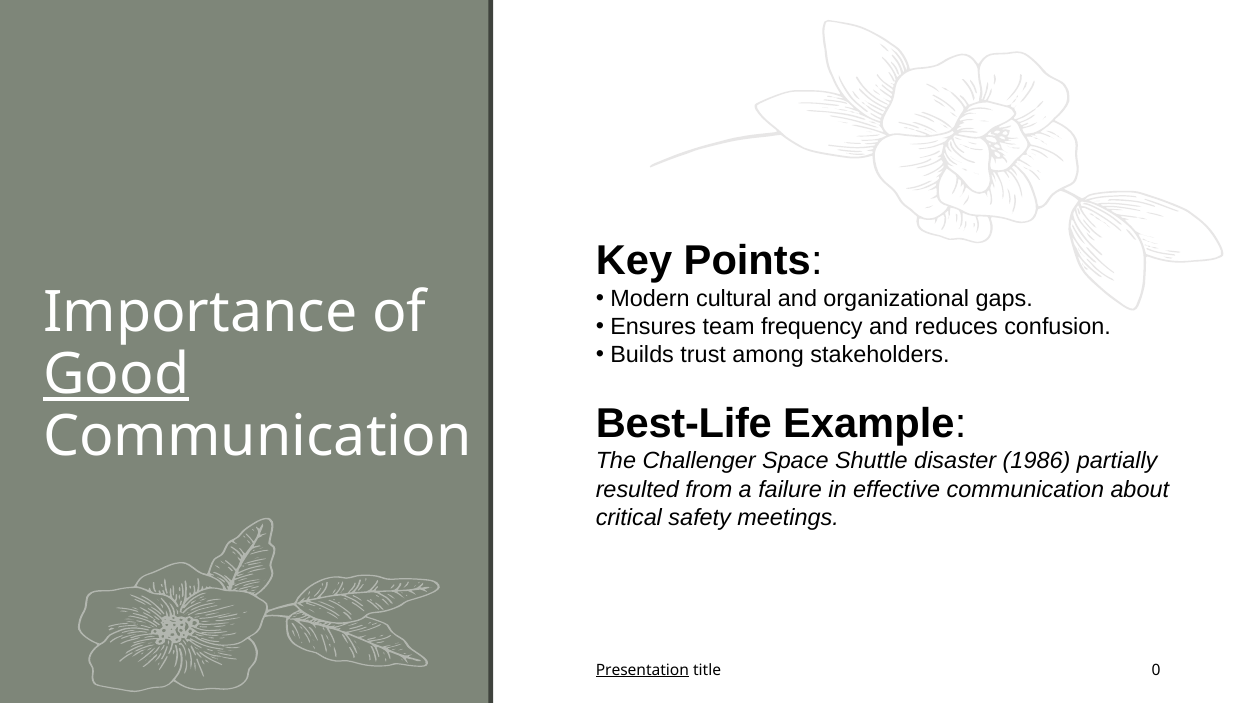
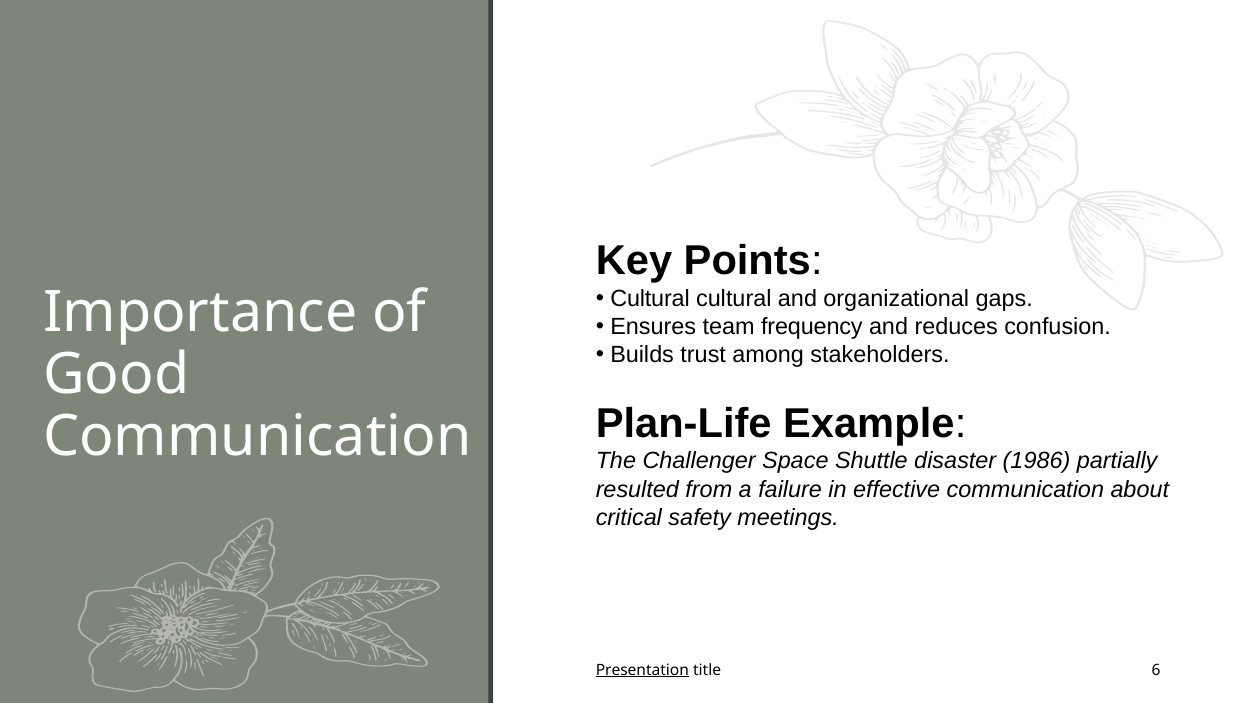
Modern: Modern -> Cultural (650, 298)
Good underline: present -> none (116, 374)
Best-Life: Best-Life -> Plan-Life (684, 423)
0: 0 -> 6 (1156, 670)
